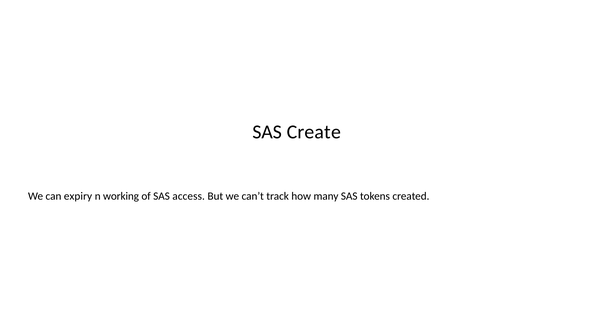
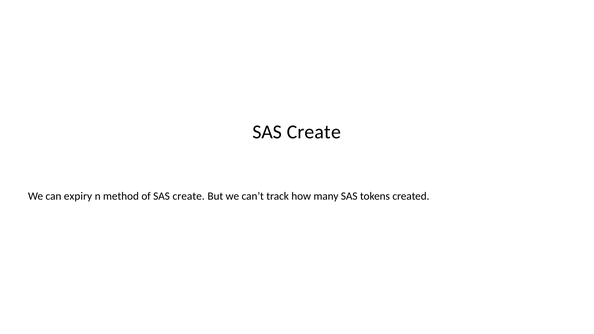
working: working -> method (121, 196)
of SAS access: access -> create (189, 196)
